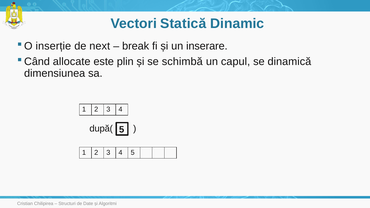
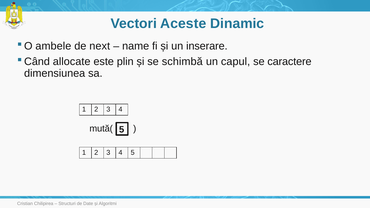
Statică: Statică -> Aceste (183, 24)
inserție: inserție -> ambele (53, 46)
break: break -> name (136, 46)
dinamică: dinamică -> caractere (289, 62)
după(: după( -> mută( (101, 129)
